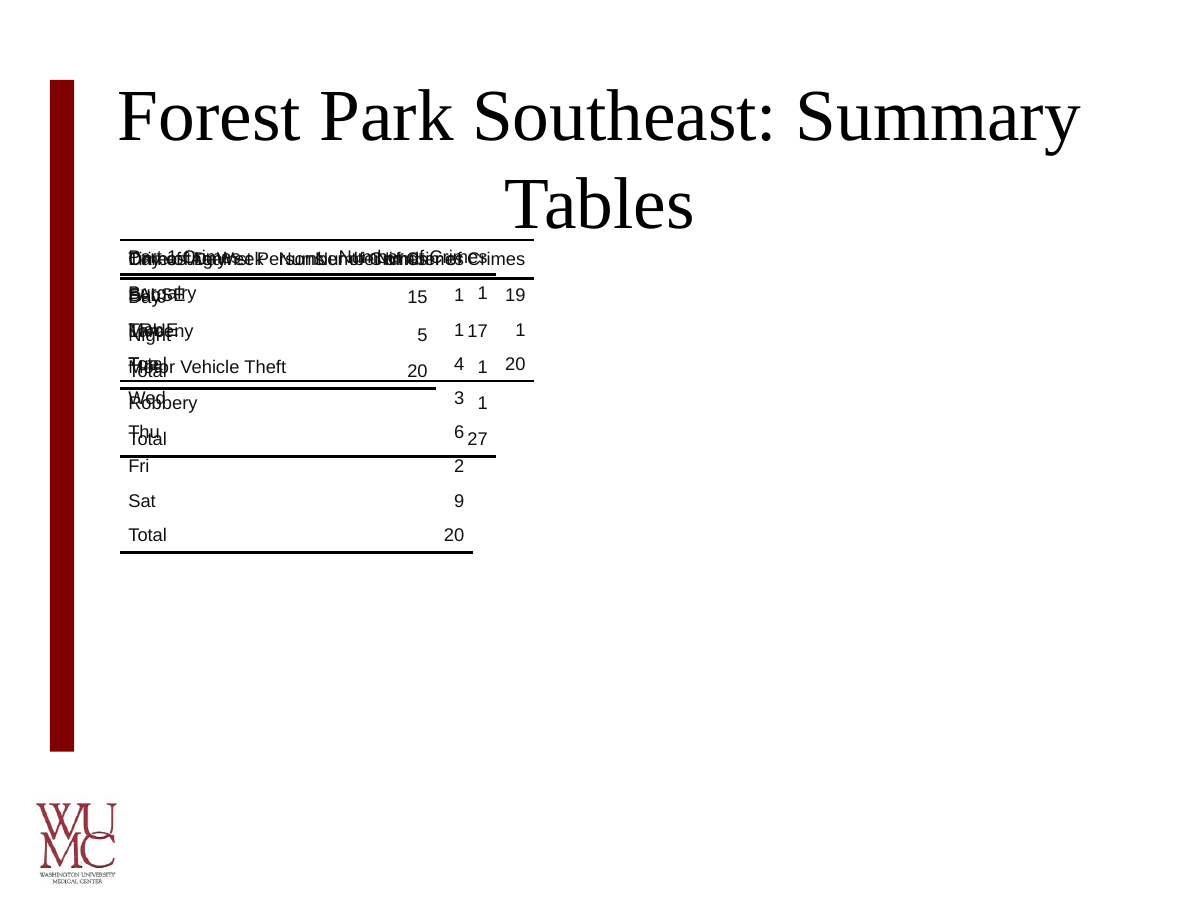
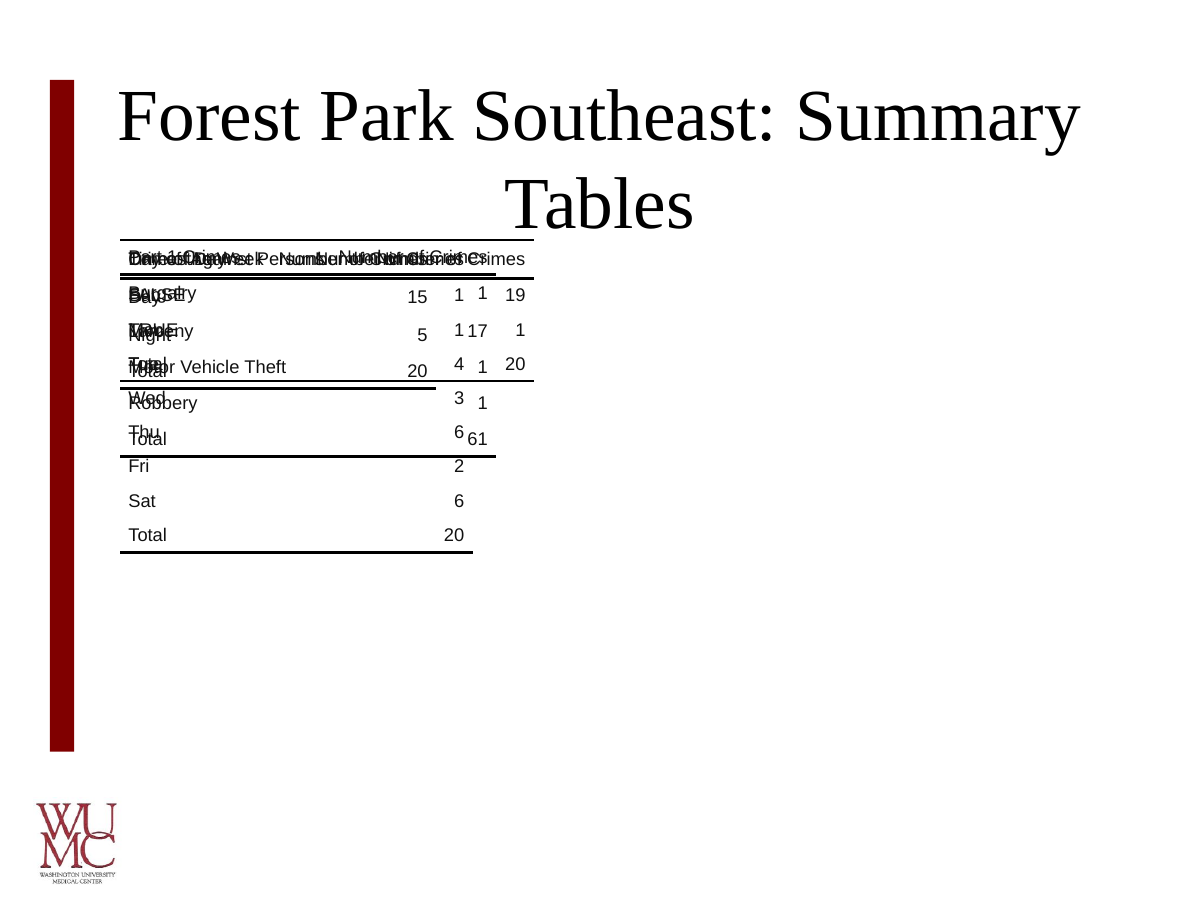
27: 27 -> 61 (478, 440)
Sat 9: 9 -> 6 (459, 501)
